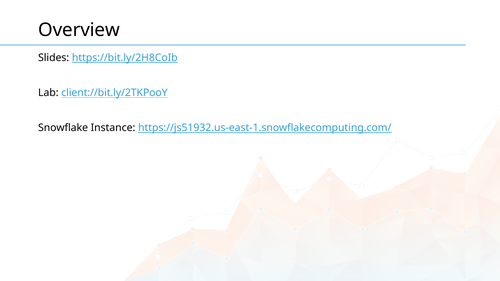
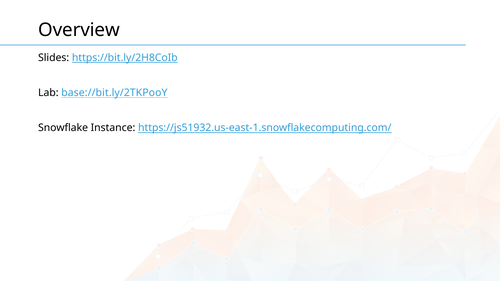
client://bit.ly/2TKPooY: client://bit.ly/2TKPooY -> base://bit.ly/2TKPooY (114, 93)
